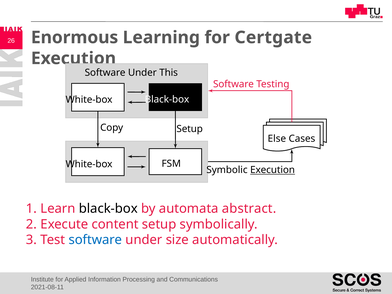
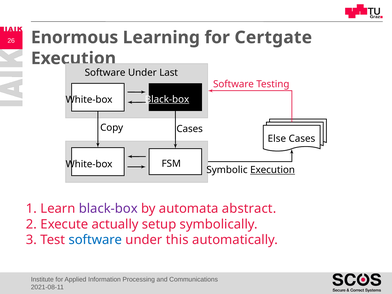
This: This -> Last (169, 73)
Black-box underline: none -> present (167, 99)
Setup: Setup -> Cases (190, 129)
black-box colour: black -> purple (108, 209)
content: content -> actually (115, 224)
size: size -> this (177, 240)
